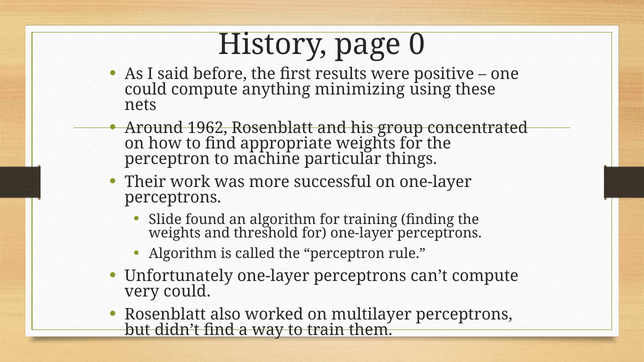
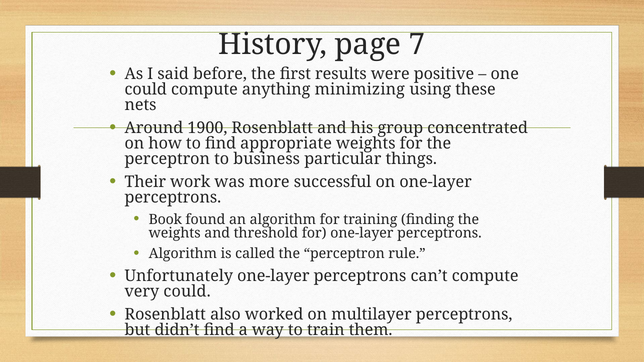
0: 0 -> 7 (417, 44)
1962: 1962 -> 1900 (207, 128)
machine: machine -> business (267, 159)
Slide: Slide -> Book (165, 220)
